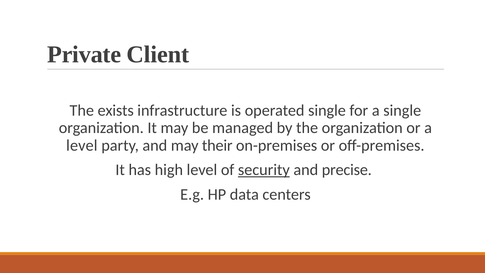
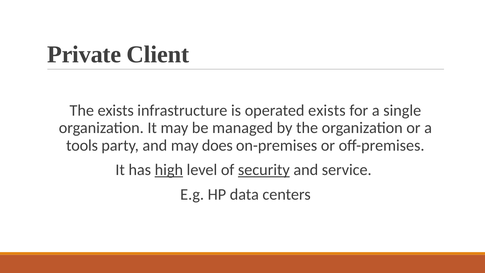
operated single: single -> exists (327, 110)
level: level -> tools (82, 145)
their: their -> does (217, 145)
high underline: none -> present (169, 170)
precise: precise -> service (347, 170)
